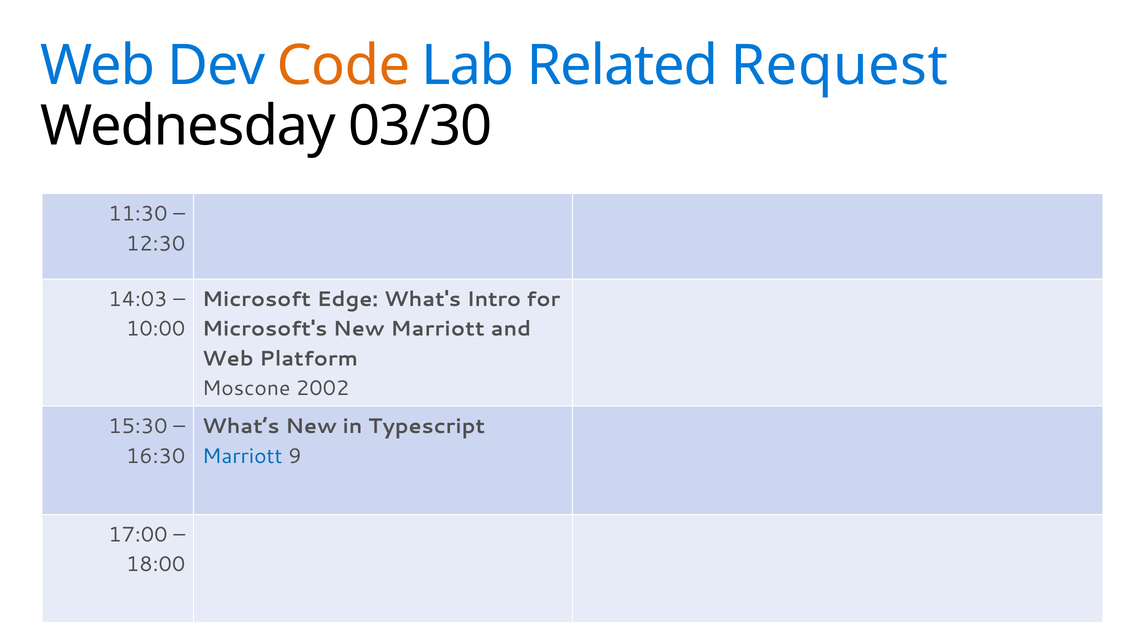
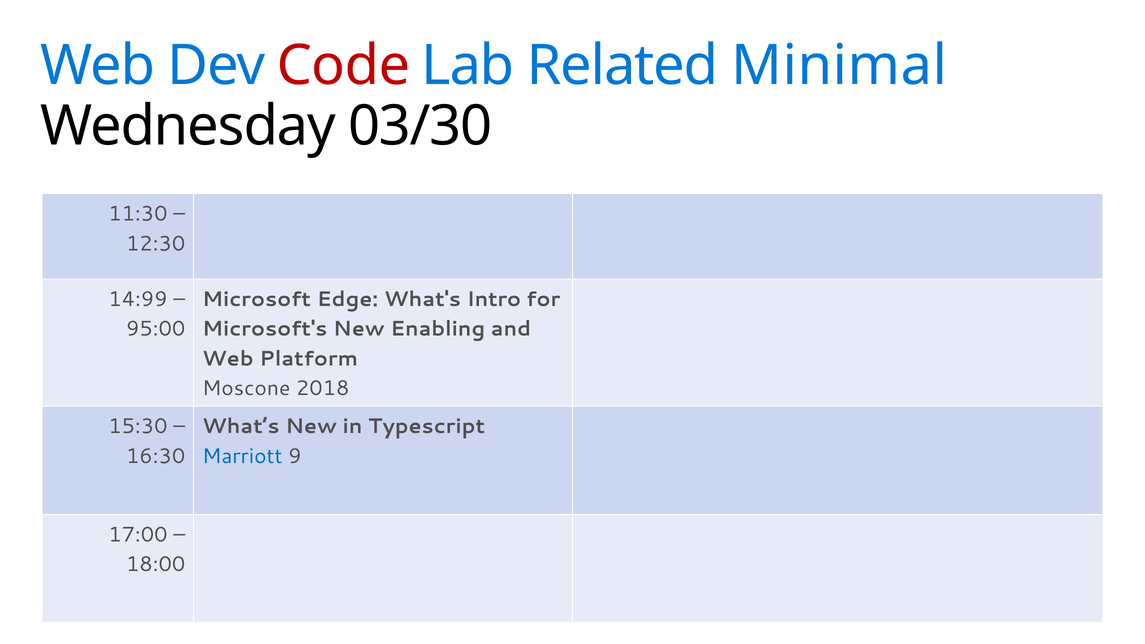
Code colour: orange -> red (343, 66)
Request: Request -> Minimal (839, 66)
14:03: 14:03 -> 14:99 (138, 299)
10:00: 10:00 -> 95:00 (156, 329)
New Marriott: Marriott -> Enabling (438, 329)
2002: 2002 -> 2018 (323, 388)
